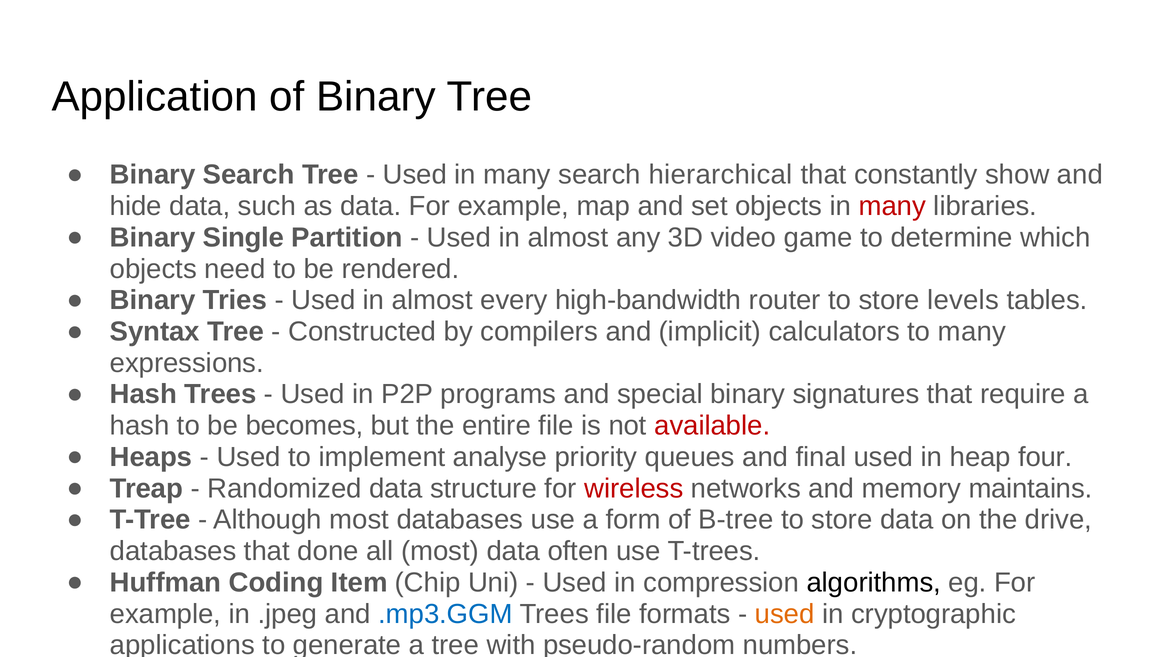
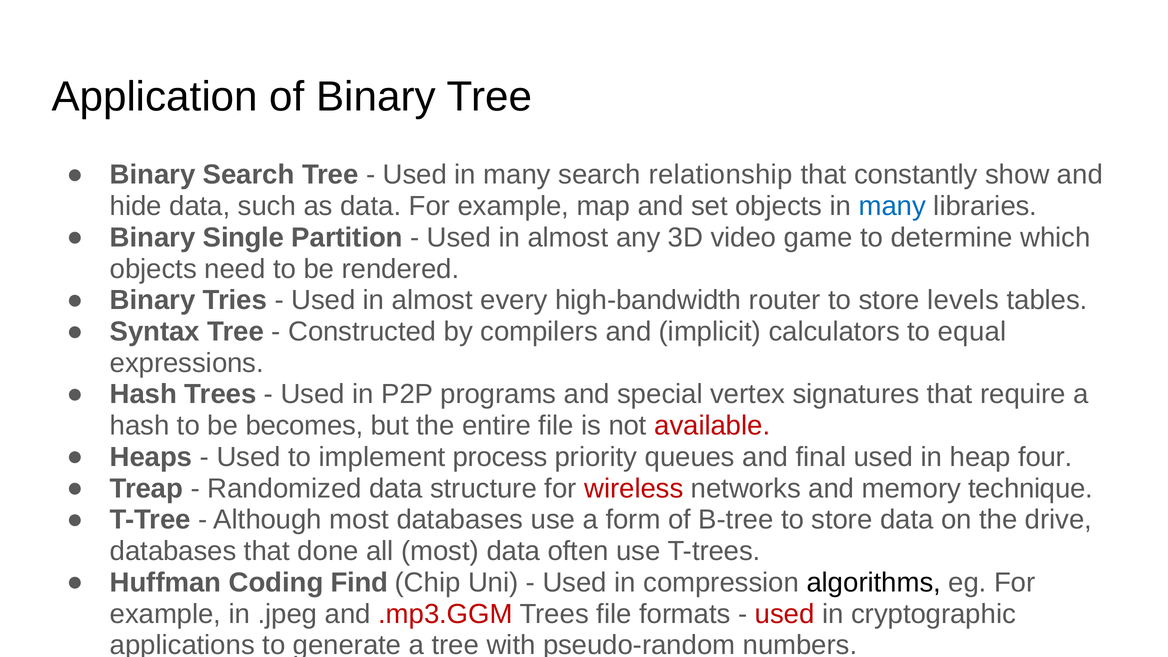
hierarchical: hierarchical -> relationship (721, 175)
many colour: red -> blue (892, 206)
to many: many -> equal (972, 332)
special binary: binary -> vertex (748, 394)
analyse: analyse -> process (500, 457)
maintains: maintains -> technique (1030, 488)
Item: Item -> Find (359, 583)
.mp3.GGM colour: blue -> red (445, 614)
used colour: orange -> red (785, 614)
